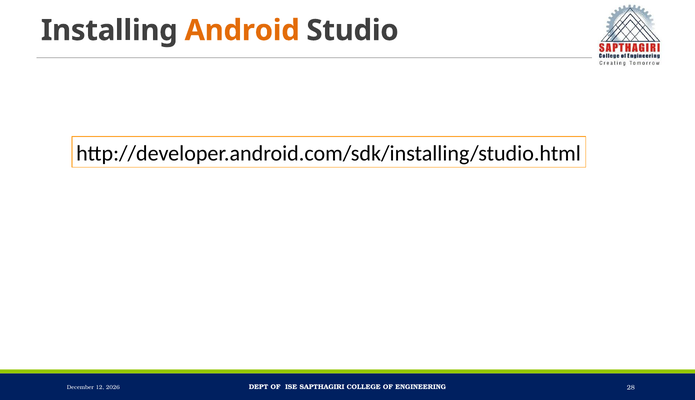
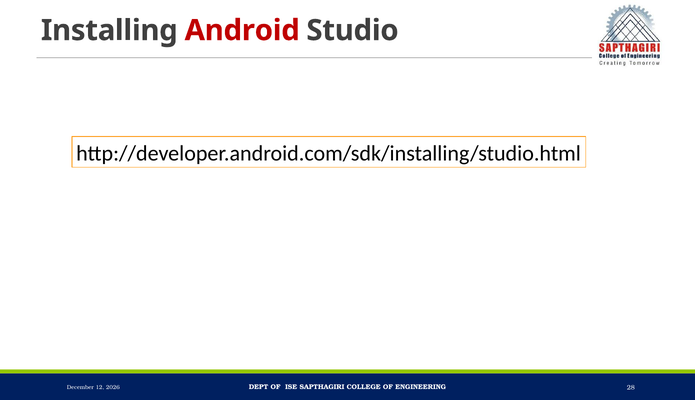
Android colour: orange -> red (242, 30)
